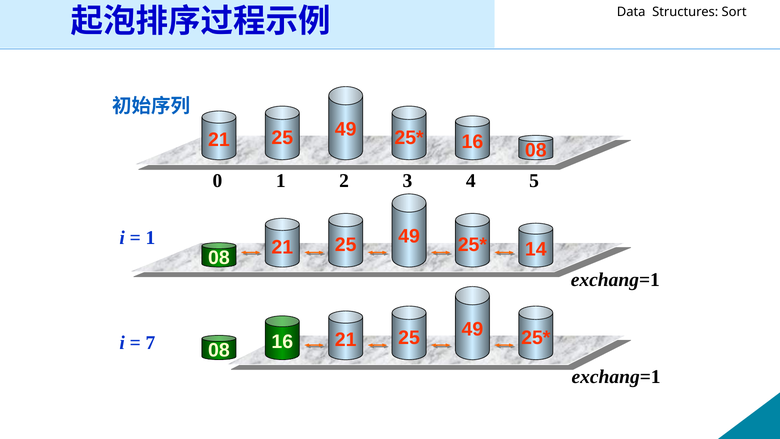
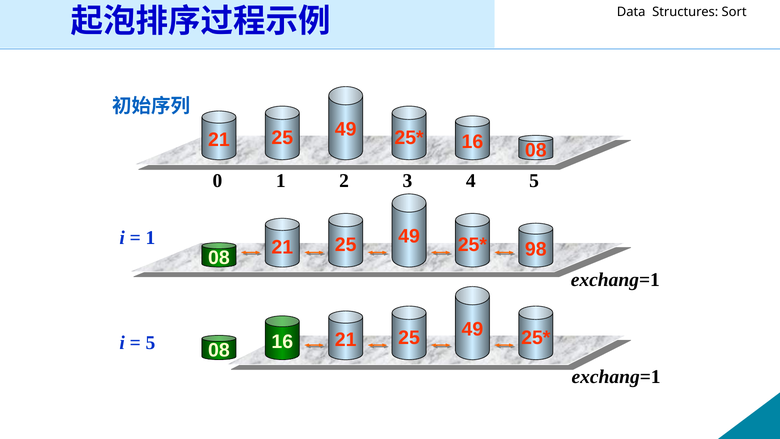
14: 14 -> 98 (536, 249)
7: 7 -> 5 (150, 343)
